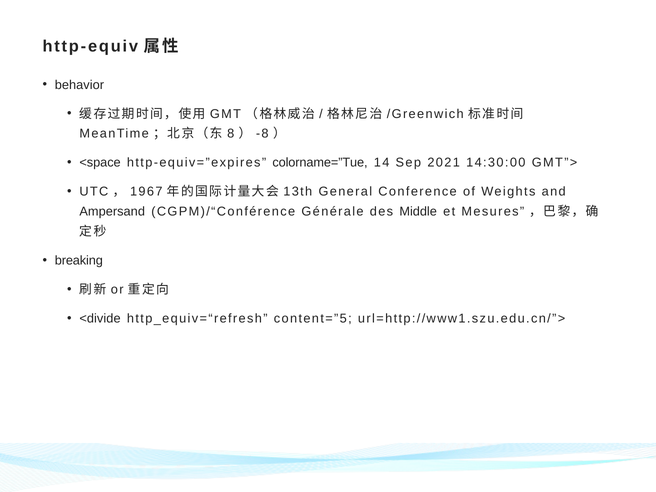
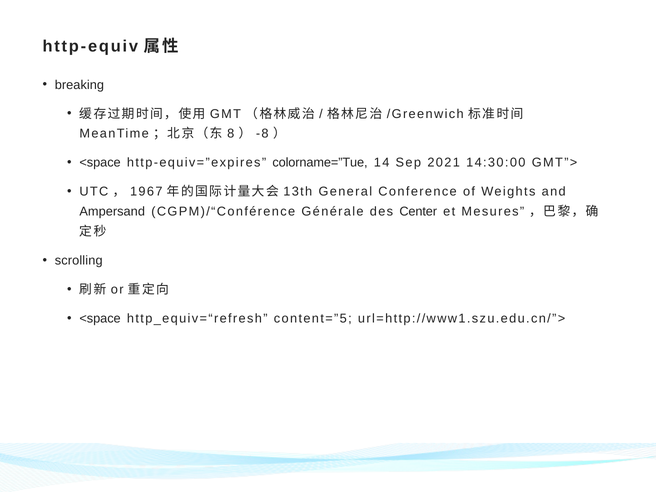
behavior: behavior -> breaking (79, 85)
Middle: Middle -> Center (418, 212)
breaking: breaking -> scrolling (79, 260)
<divide: <divide -> <space (100, 318)
